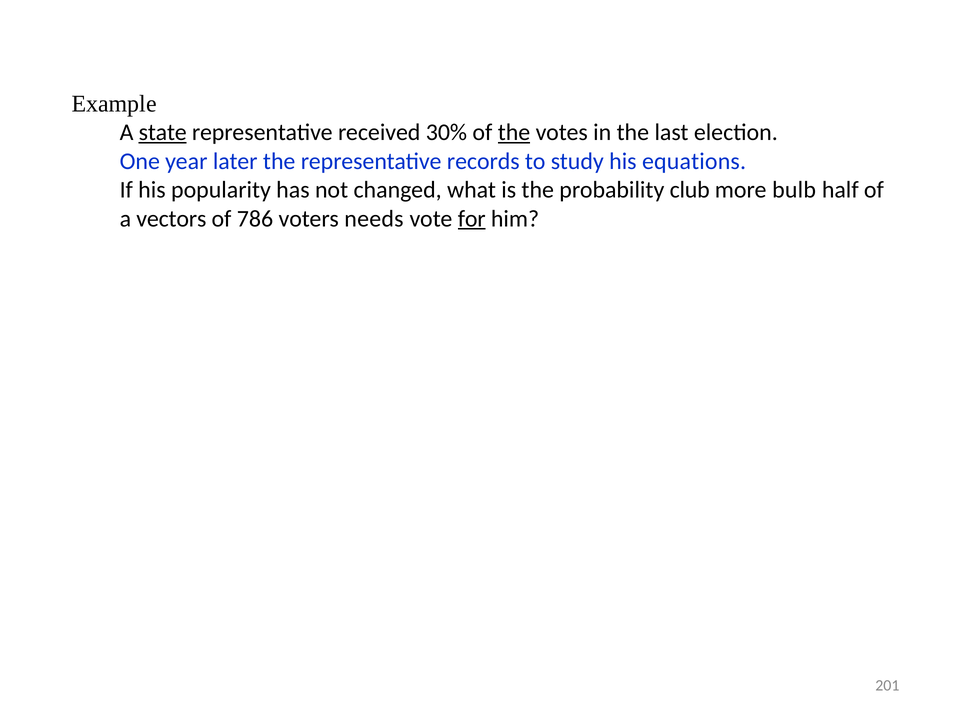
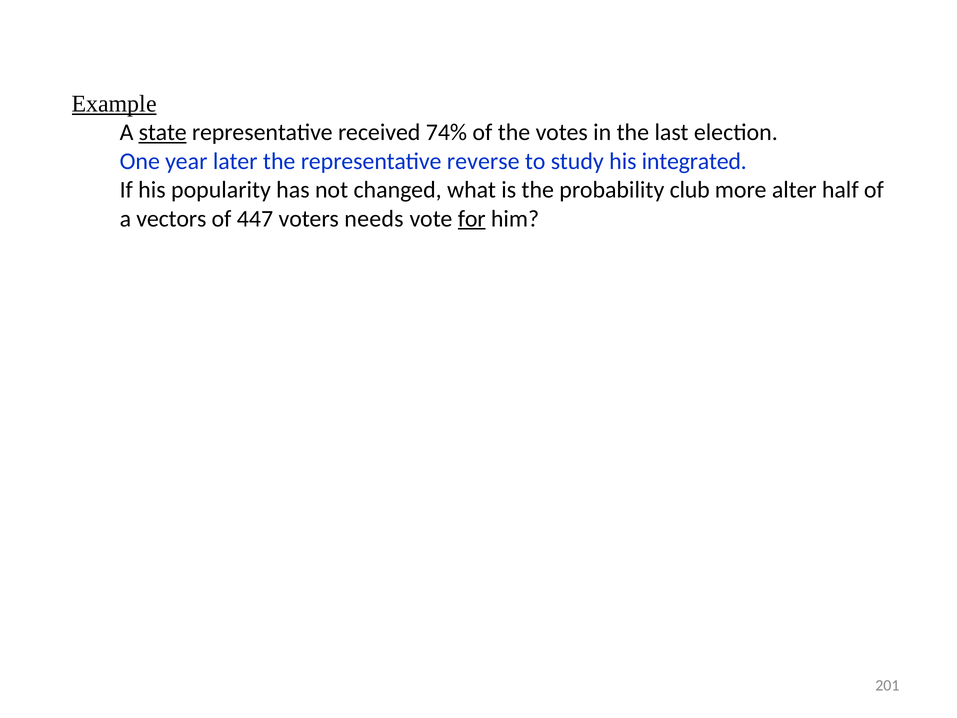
Example underline: none -> present (114, 104)
30%: 30% -> 74% (446, 132)
the underline: present -> none (514, 132)
records: records -> reverse (483, 161)
equations: equations -> integrated (694, 161)
bulb: bulb -> alter (794, 190)
786: 786 -> 447 (255, 219)
